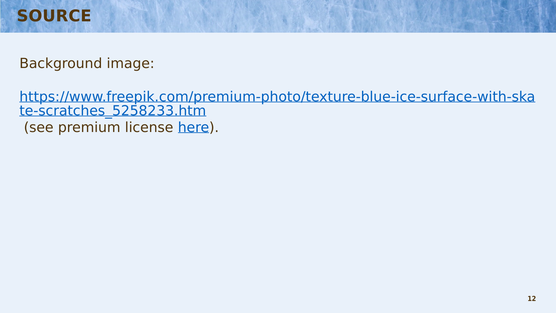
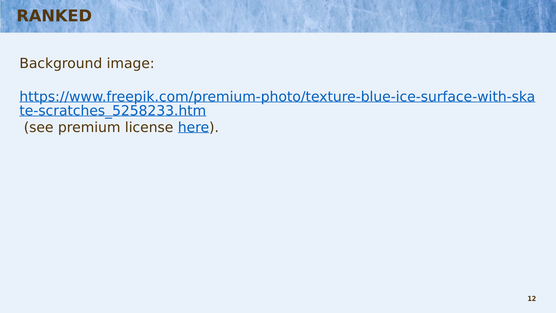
SOURCE: SOURCE -> RANKED (54, 16)
